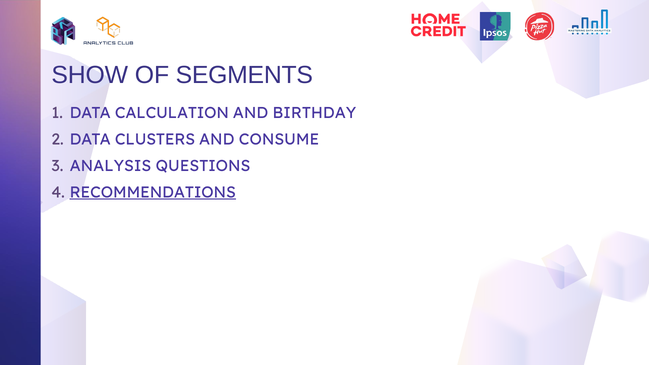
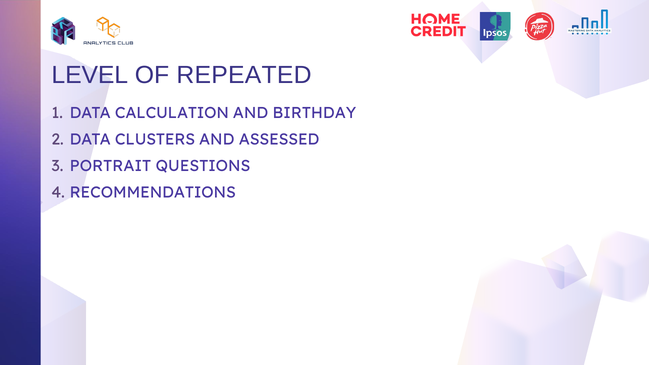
SHOW: SHOW -> LEVEL (90, 75)
SEGMENTS: SEGMENTS -> REPEATED (244, 75)
CONSUME: CONSUME -> ASSESSED (279, 139)
ANALYSIS: ANALYSIS -> PORTRAIT (110, 166)
RECOMMENDATIONS underline: present -> none (153, 192)
